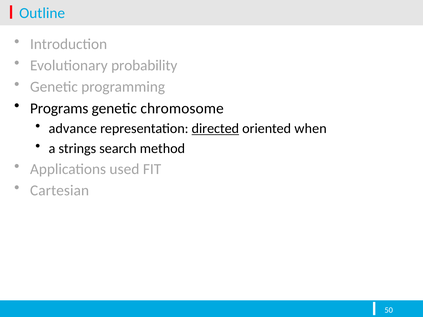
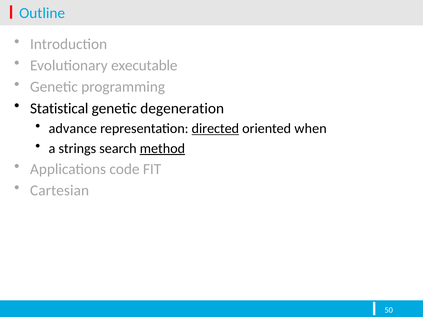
probability: probability -> executable (144, 66)
Programs: Programs -> Statistical (59, 108)
chromosome: chromosome -> degeneration (182, 108)
method underline: none -> present (162, 148)
used: used -> code (124, 169)
